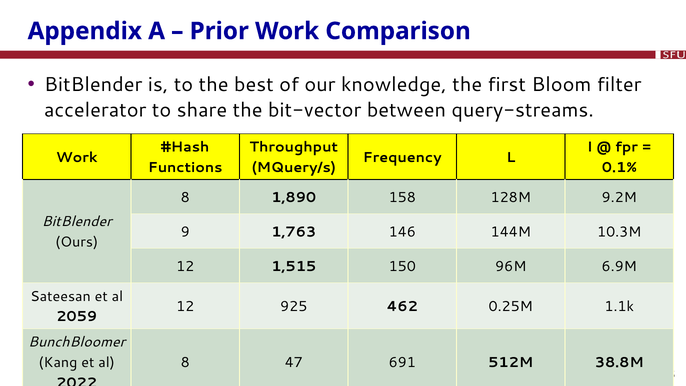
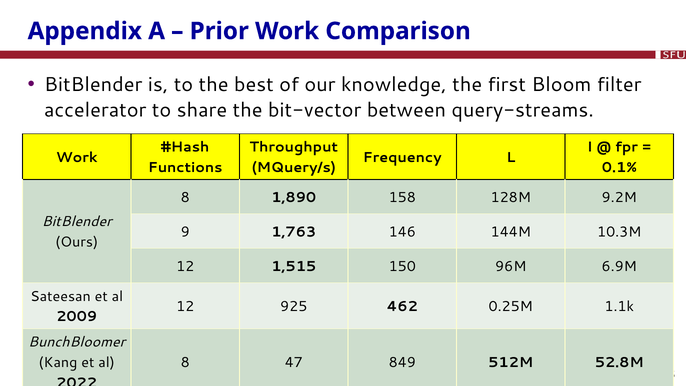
2059: 2059 -> 2009 (77, 317)
691: 691 -> 849 (402, 362)
38.8M: 38.8M -> 52.8M (619, 362)
